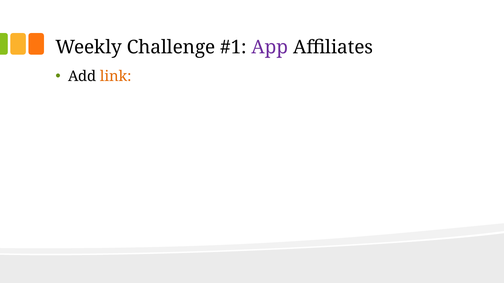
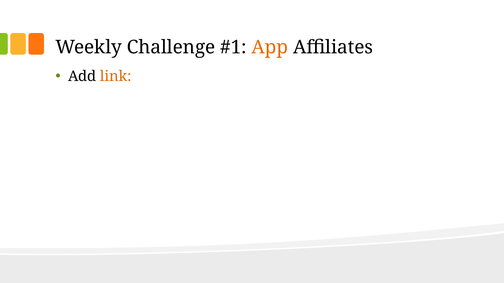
App colour: purple -> orange (270, 47)
